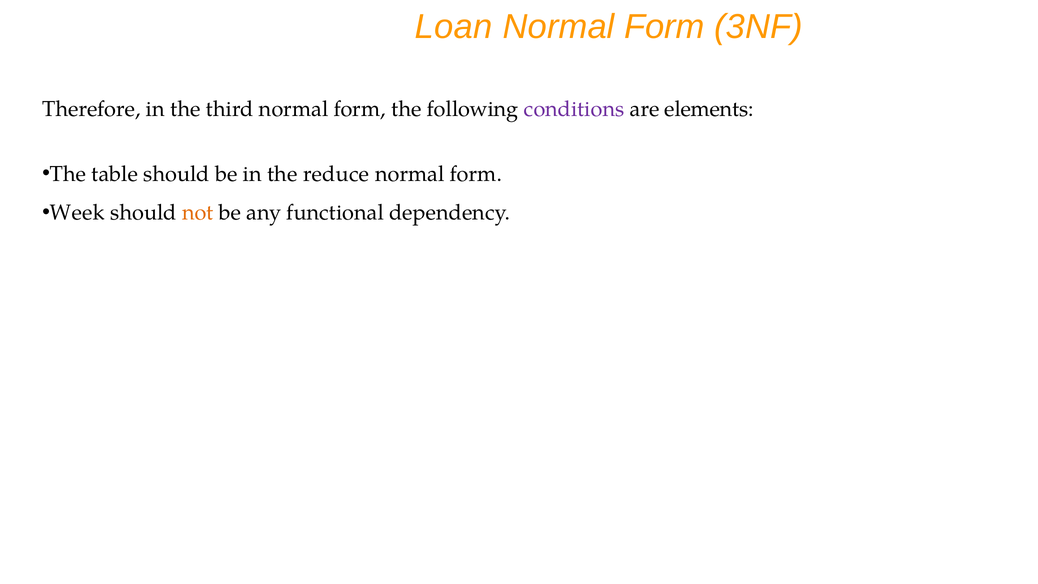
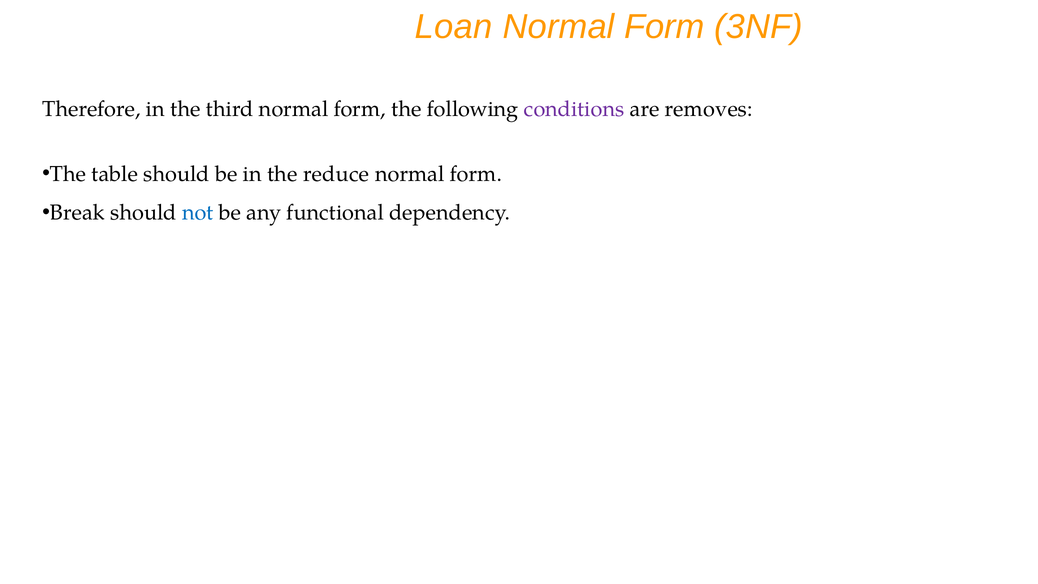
elements: elements -> removes (709, 109)
Week: Week -> Break (77, 213)
not colour: orange -> blue (198, 213)
